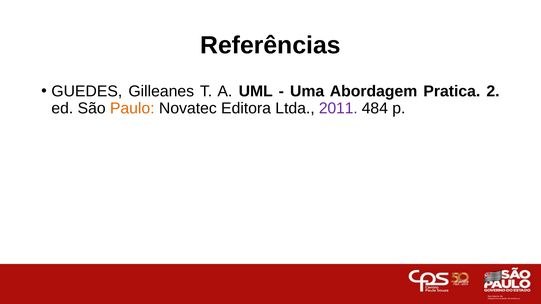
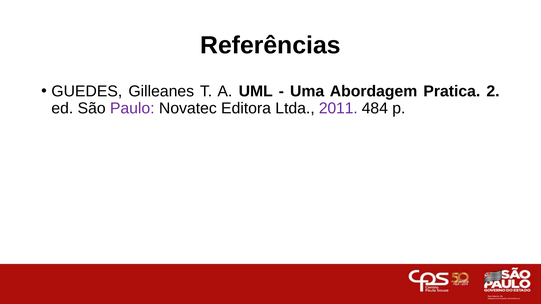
Paulo colour: orange -> purple (132, 109)
